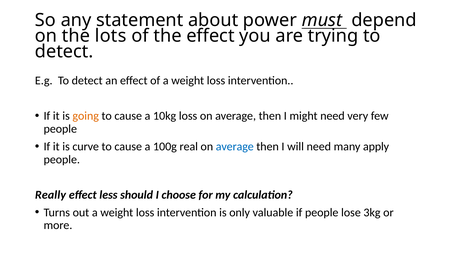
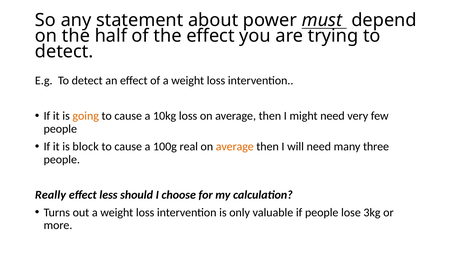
lots: lots -> half (111, 36)
curve: curve -> block (86, 147)
average colour: blue -> orange (235, 147)
apply: apply -> three (376, 147)
